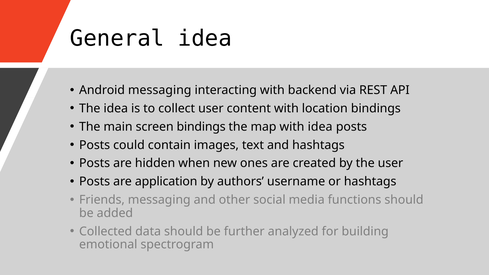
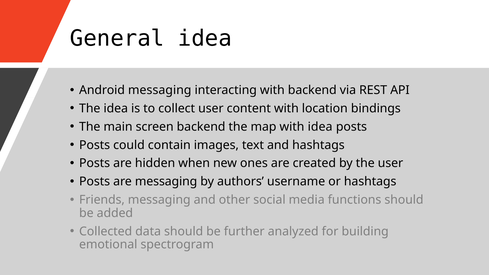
screen bindings: bindings -> backend (201, 127)
are application: application -> messaging (166, 182)
